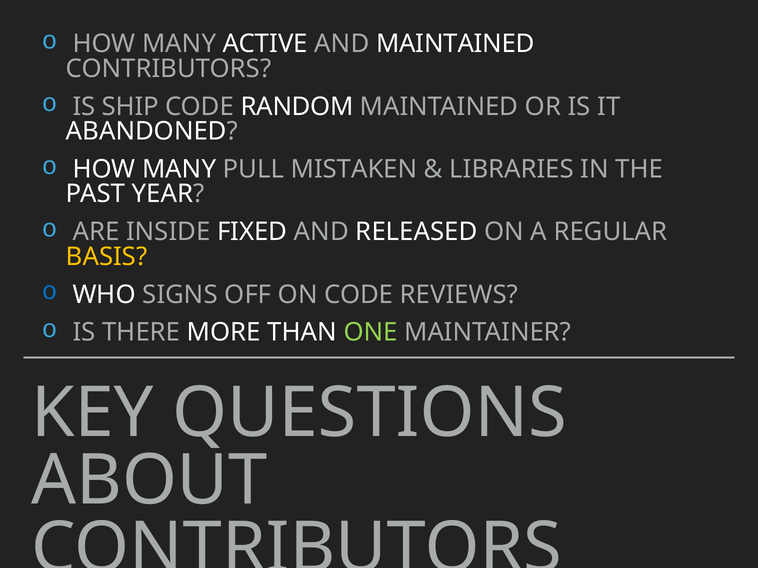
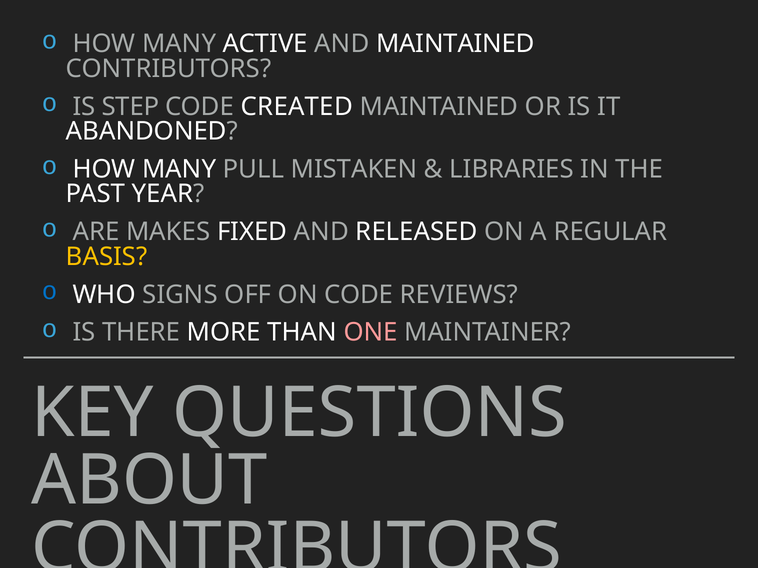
SHIP: SHIP -> STEP (130, 107)
RANDOM: RANDOM -> CREATED (297, 107)
INSIDE: INSIDE -> MAKES (168, 232)
ONE colour: light green -> pink (371, 333)
